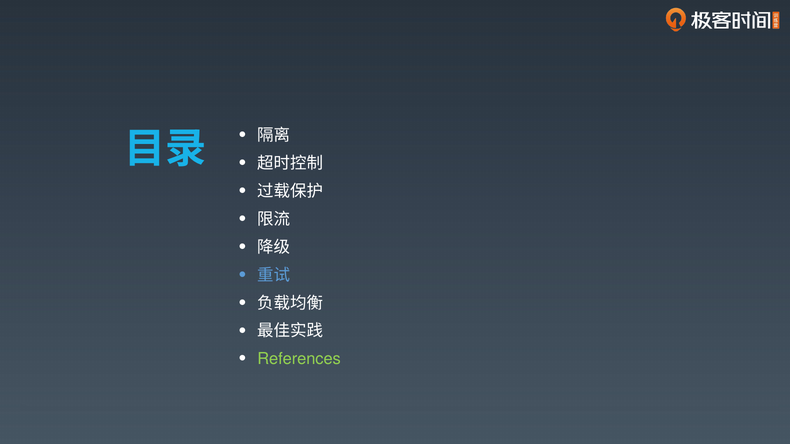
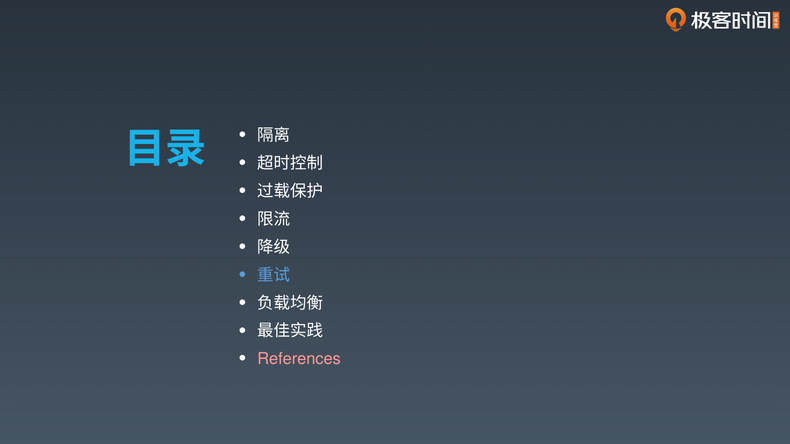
References colour: light green -> pink (299, 359)
